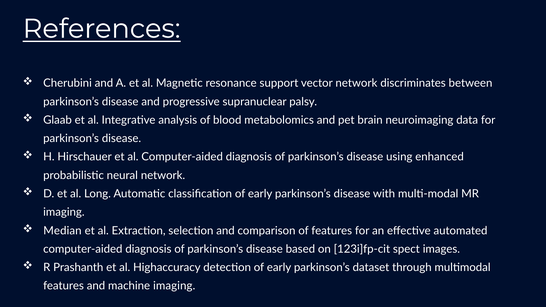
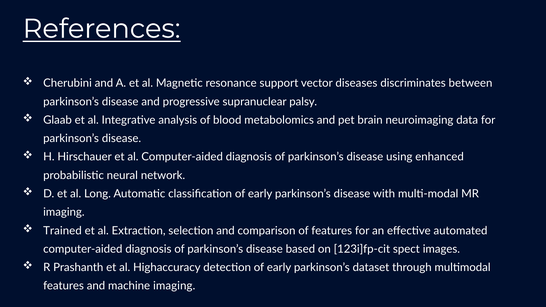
vector network: network -> diseases (356, 83)
Median: Median -> Trained (62, 231)
